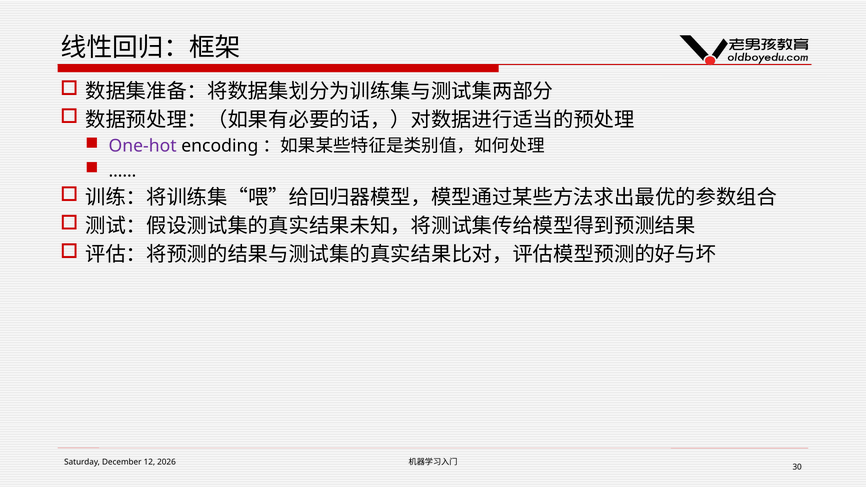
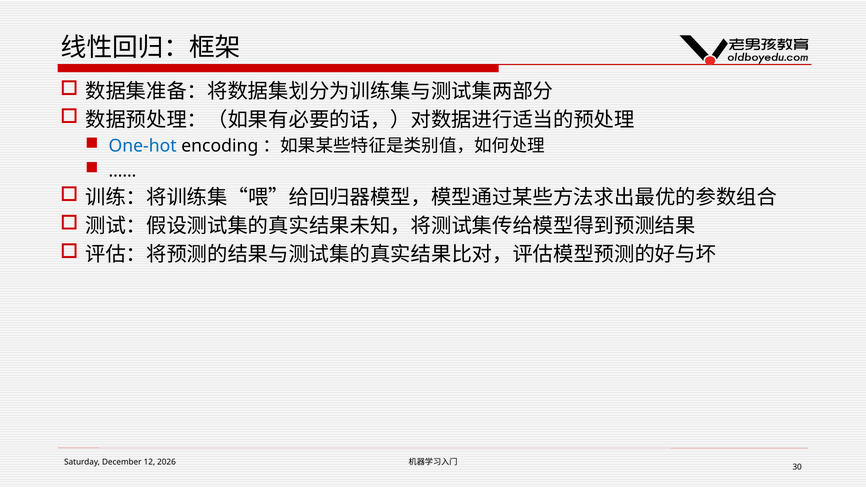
One-hot colour: purple -> blue (143, 146)
